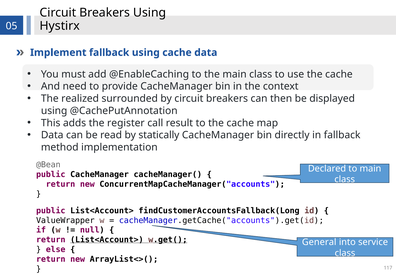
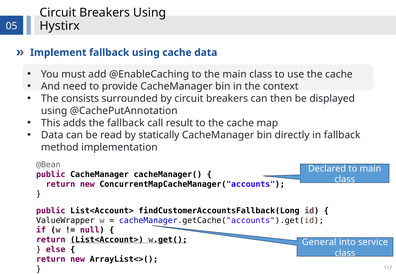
realized: realized -> consists (80, 99)
the register: register -> fallback (126, 123)
